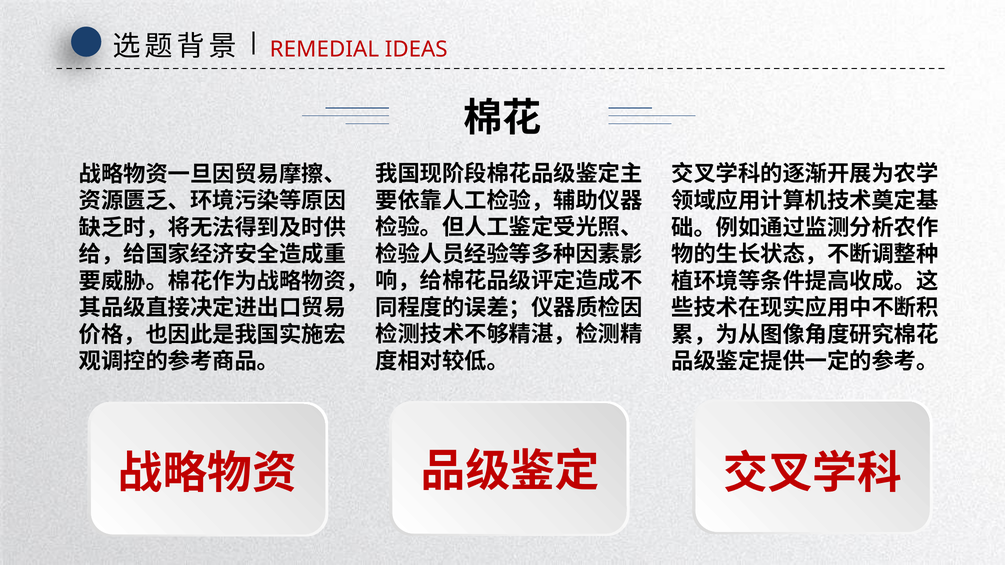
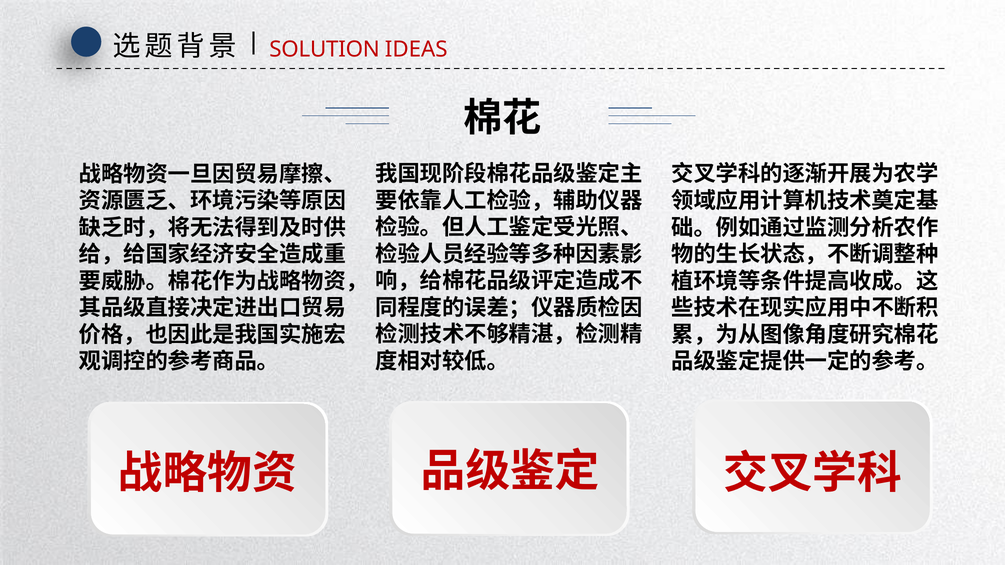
REMEDIAL: REMEDIAL -> SOLUTION (325, 49)
